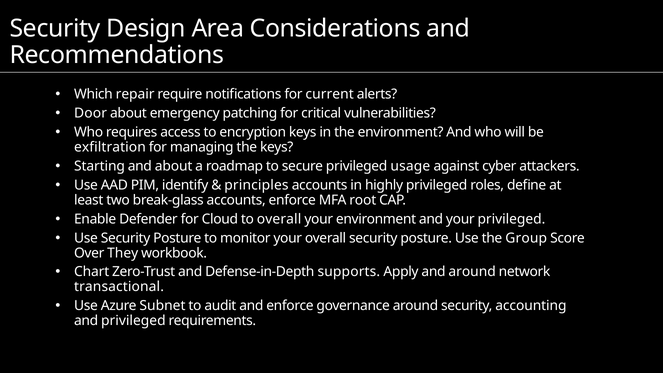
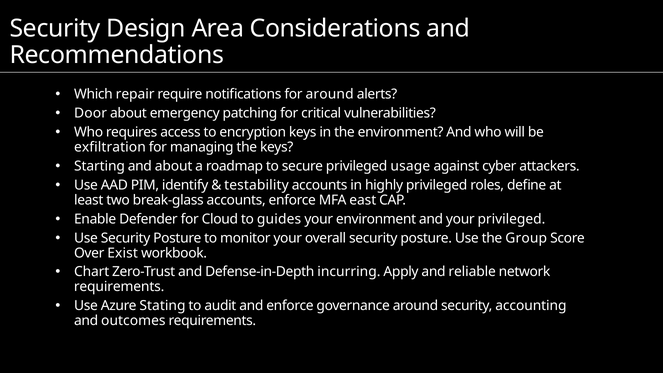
for current: current -> around (330, 94)
principles: principles -> testability (256, 185)
root: root -> east (363, 200)
to overall: overall -> guides (279, 219)
They: They -> Exist (123, 253)
supports: supports -> incurring (349, 272)
and around: around -> reliable (472, 272)
transactional: transactional -> requirements (119, 287)
Subnet: Subnet -> Stating (163, 306)
and privileged: privileged -> outcomes (133, 321)
